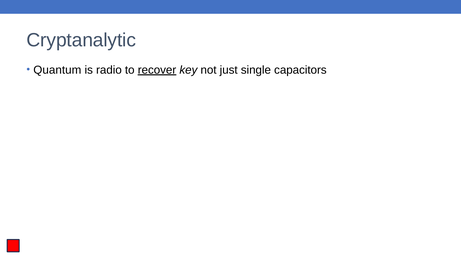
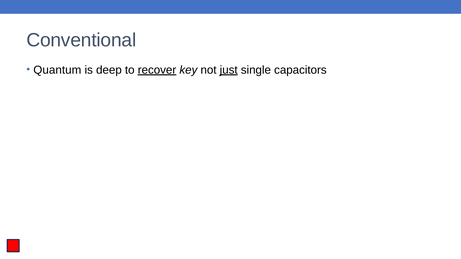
Cryptanalytic: Cryptanalytic -> Conventional (81, 40)
radio: radio -> deep (109, 70)
just underline: none -> present (229, 70)
